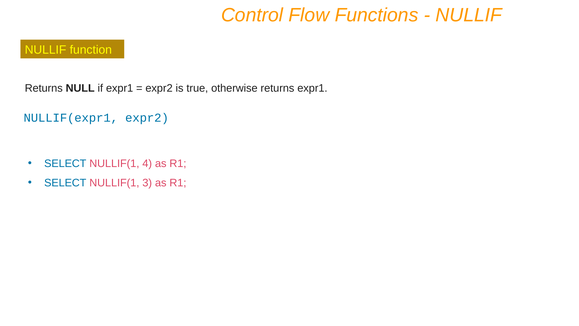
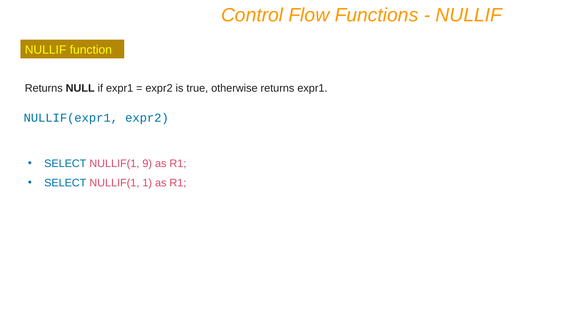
4: 4 -> 9 (147, 163)
3: 3 -> 1 (147, 183)
